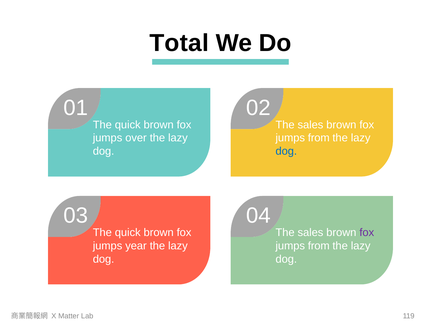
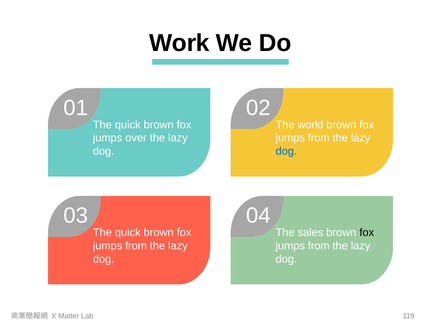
Total: Total -> Work (179, 43)
sales: sales -> world (311, 125)
fox colour: purple -> black (367, 232)
year: year -> from (136, 246)
